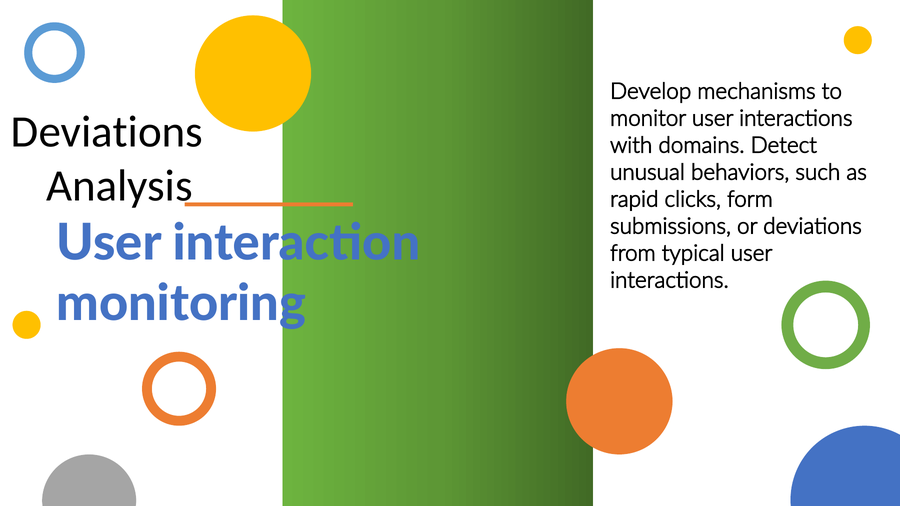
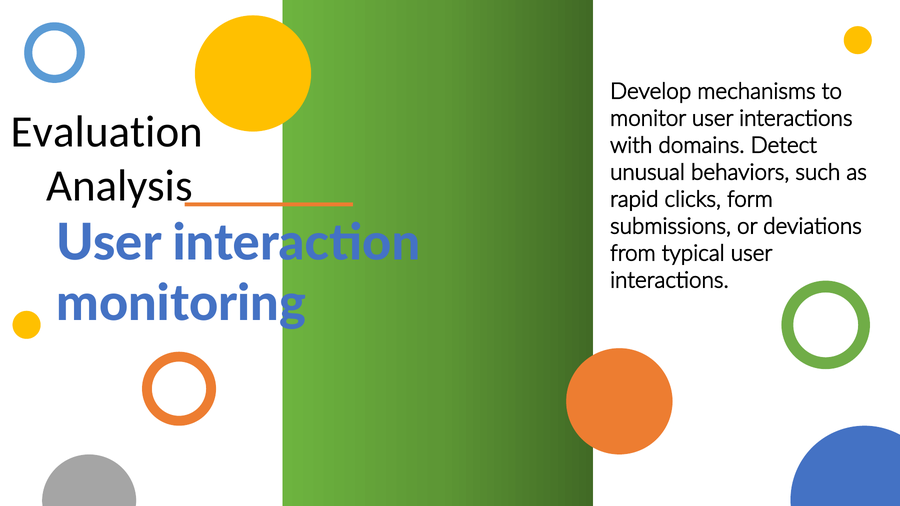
Deviations: Deviations -> Evaluation (107, 132)
